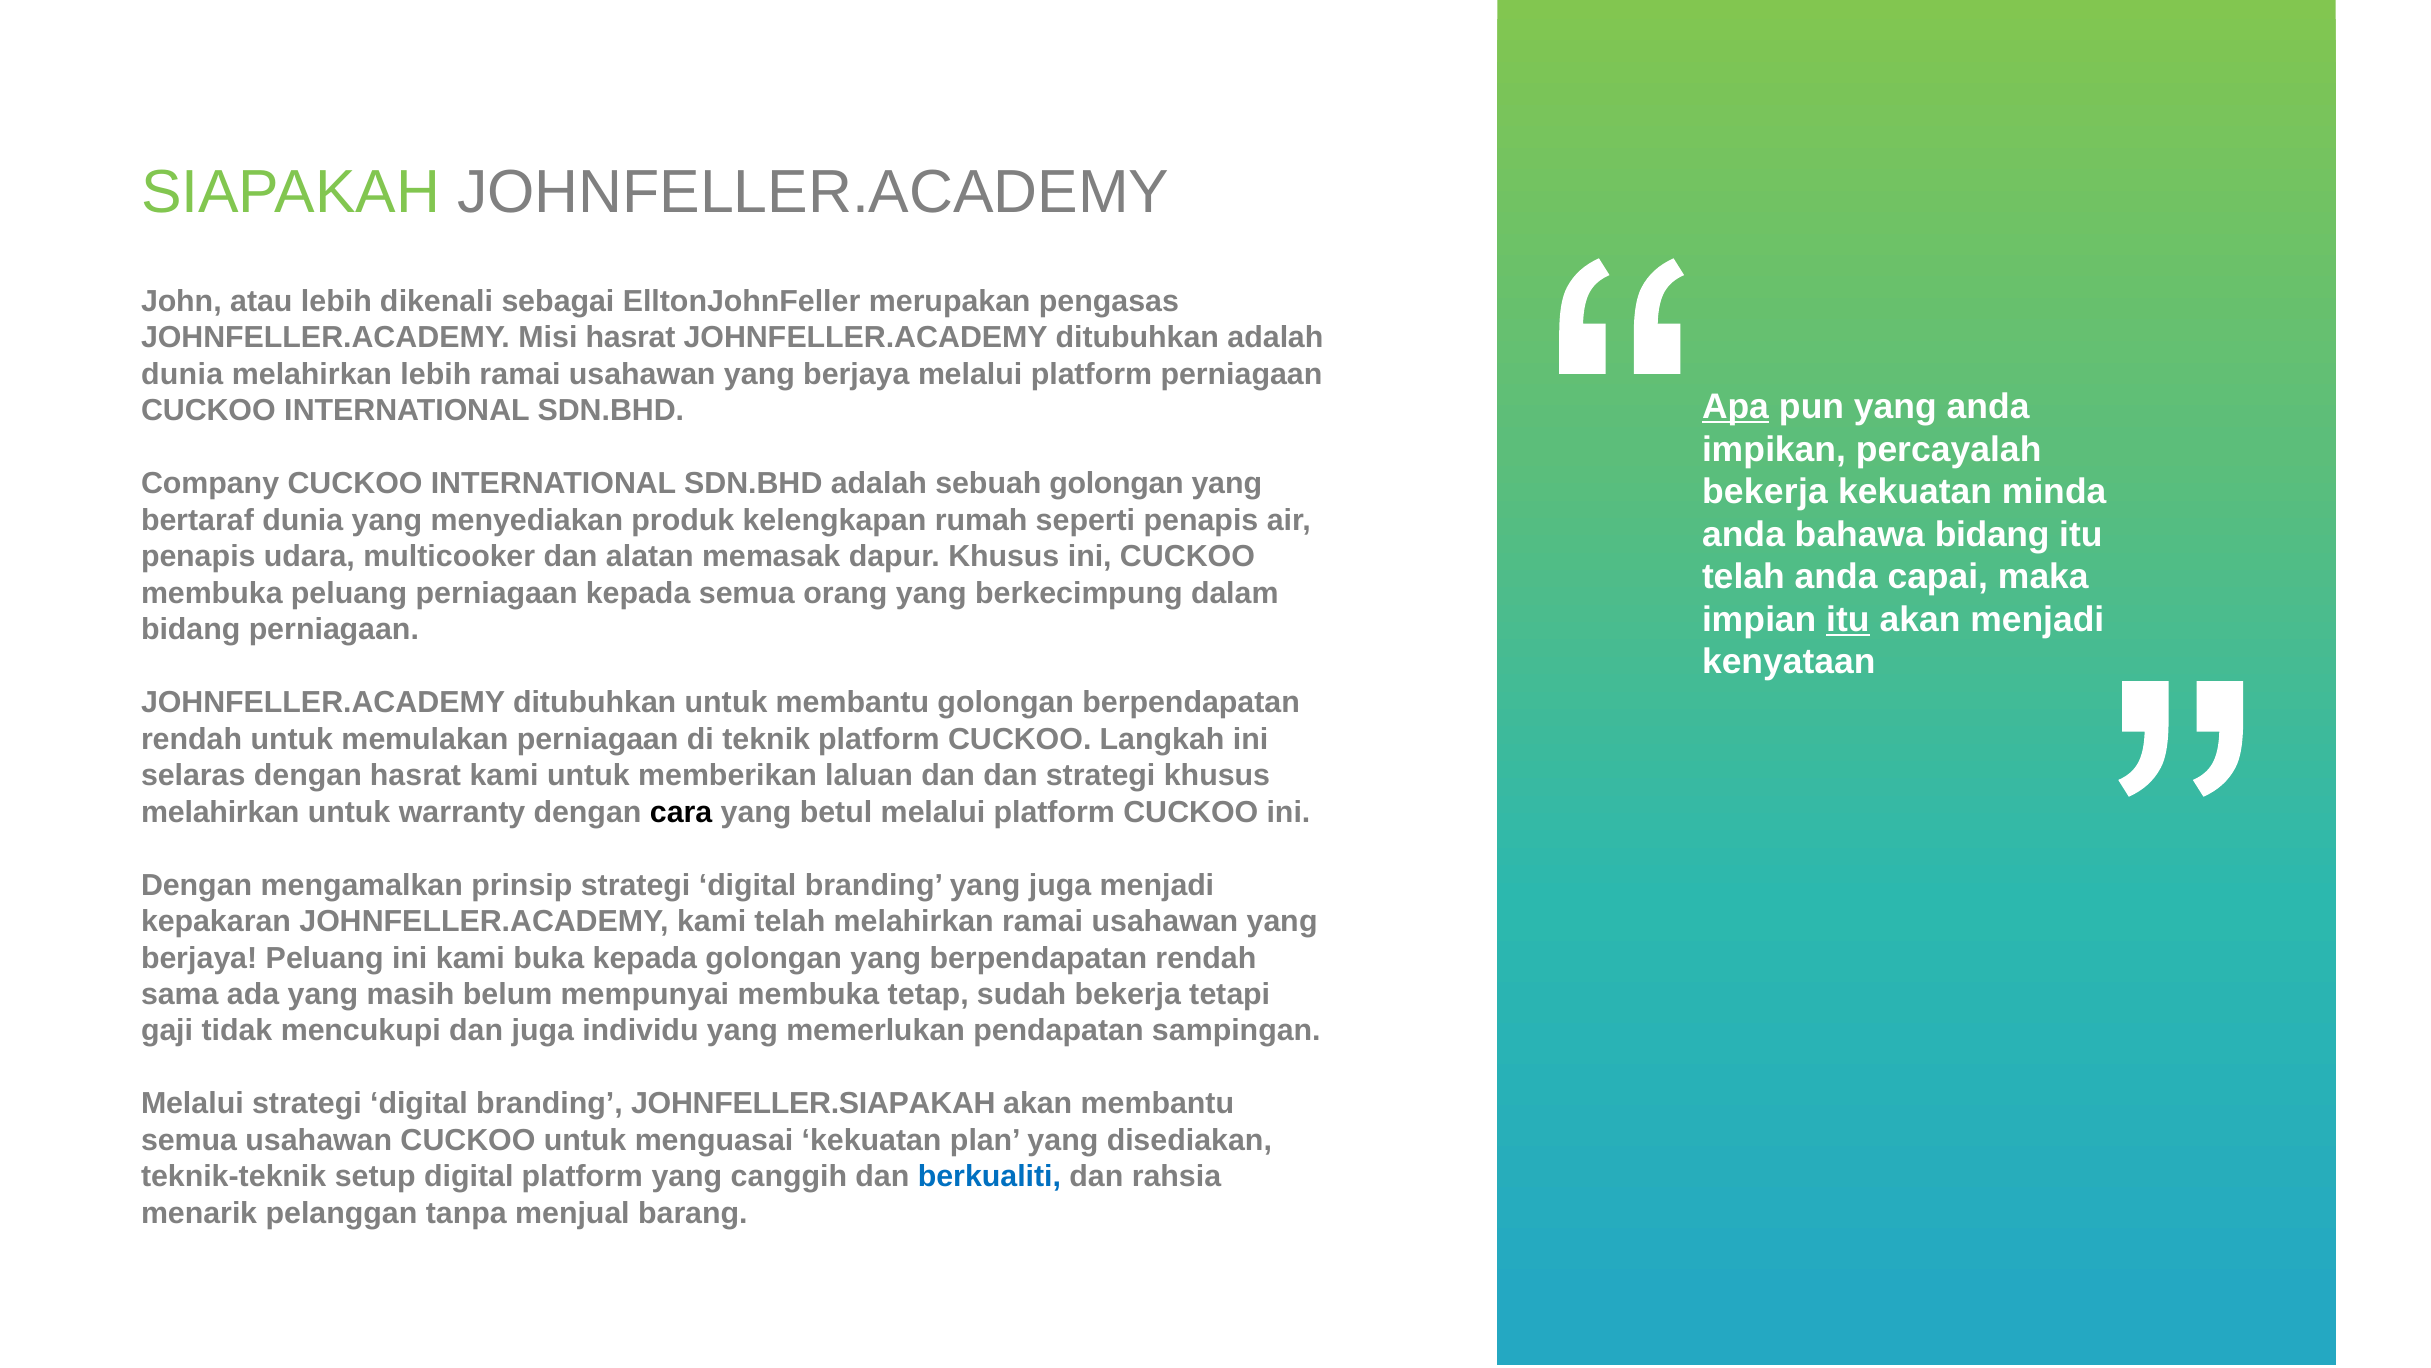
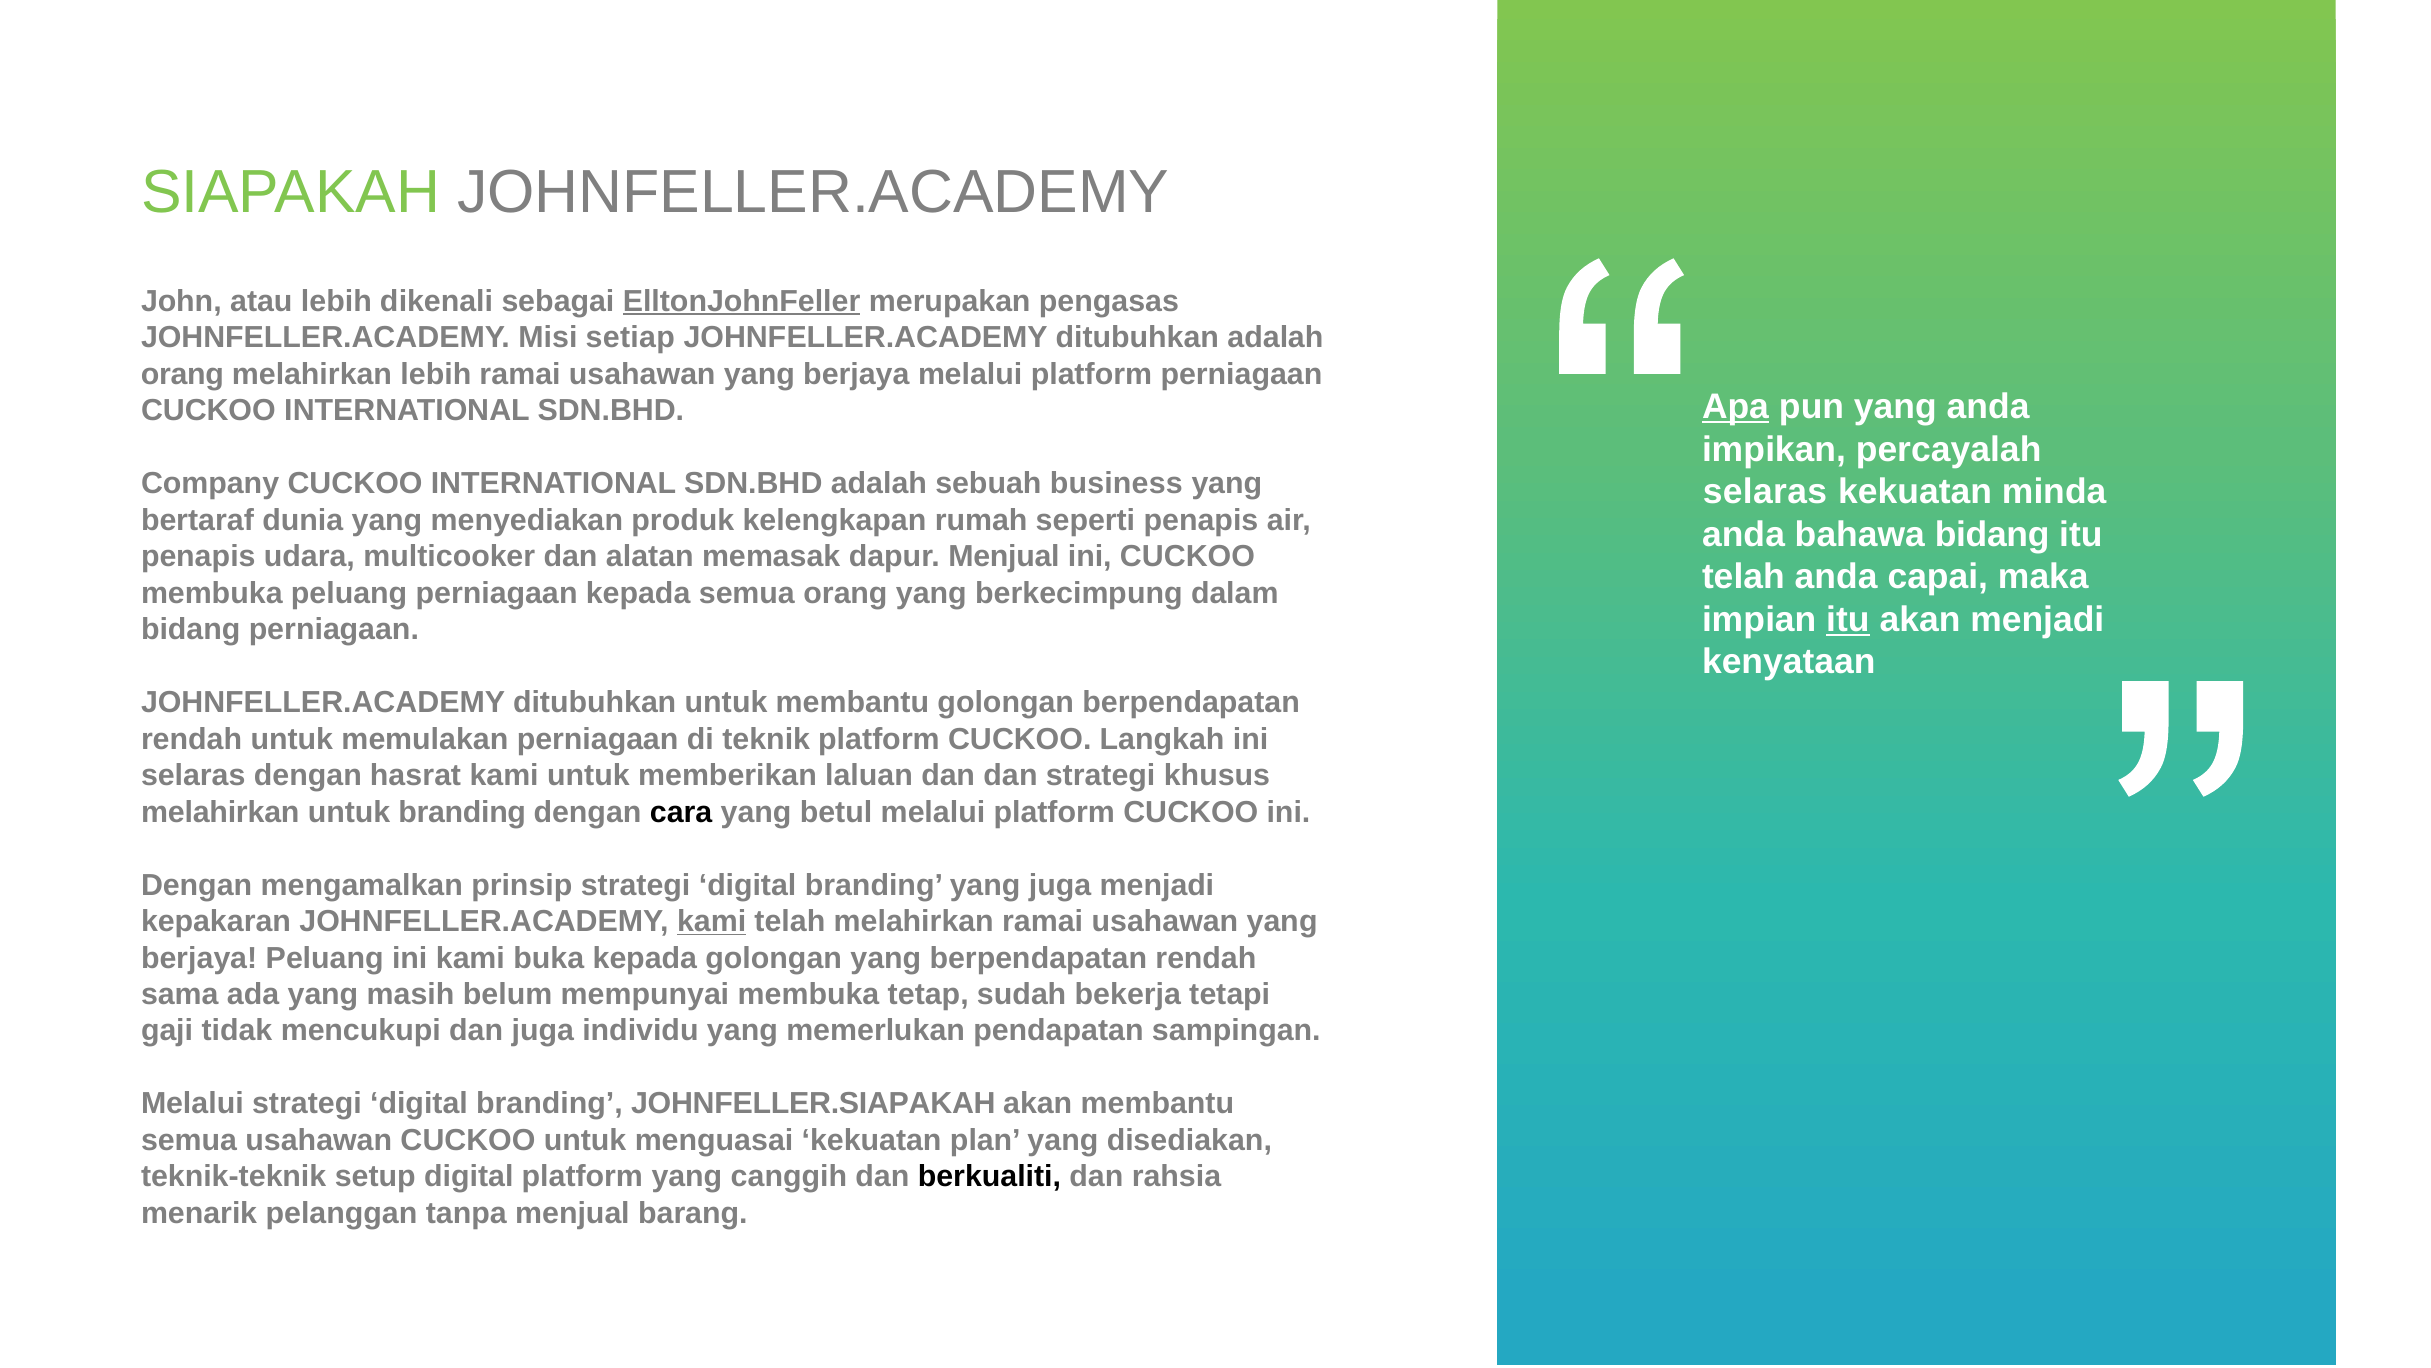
ElltonJohnFeller underline: none -> present (742, 301)
Misi hasrat: hasrat -> setiap (630, 338)
dunia: dunia -> orang (182, 374)
sebuah golongan: golongan -> business (1116, 484)
bekerja: bekerja -> selaras (1765, 492)
dapur Khusus: Khusus -> Menjual (1004, 556)
untuk warranty: warranty -> branding (462, 812)
kami underline: none -> present (712, 921)
berkualiti colour: blue -> black (989, 1176)
